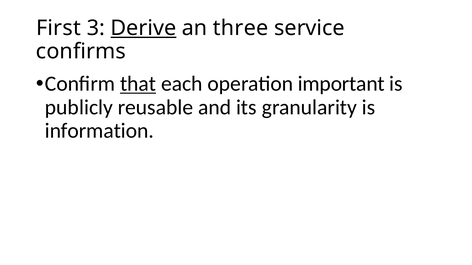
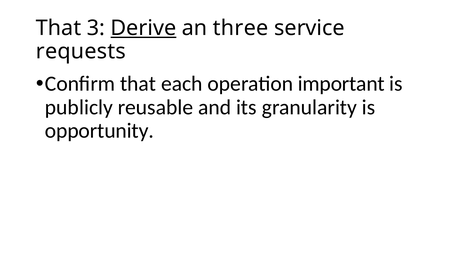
First: First -> That (59, 28)
confirms: confirms -> requests (81, 51)
that underline: present -> none (138, 84)
information: information -> opportunity (99, 131)
